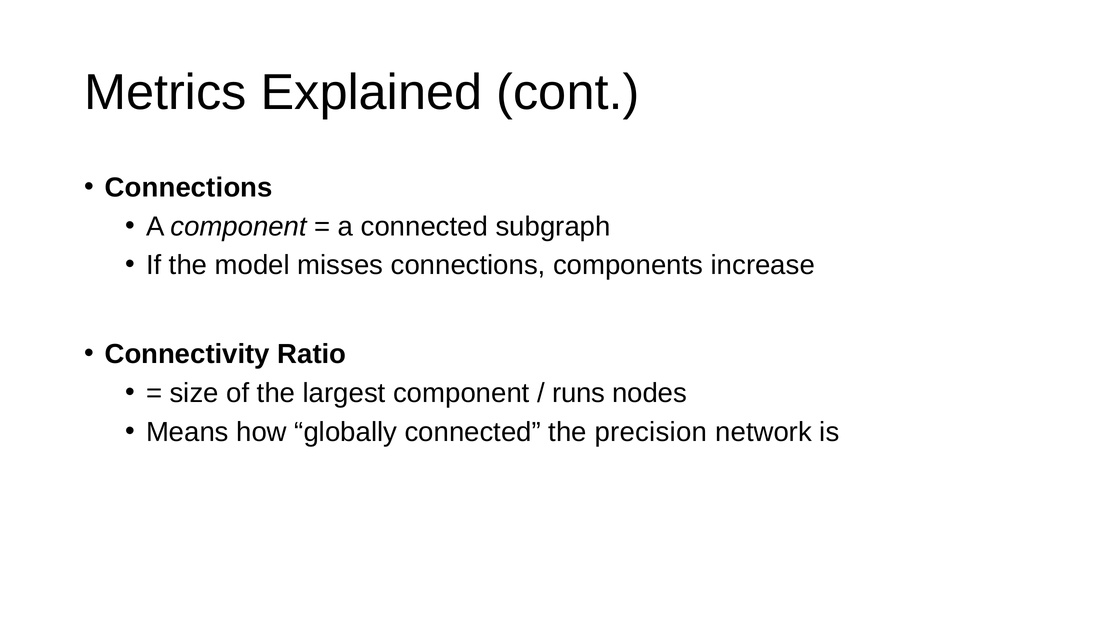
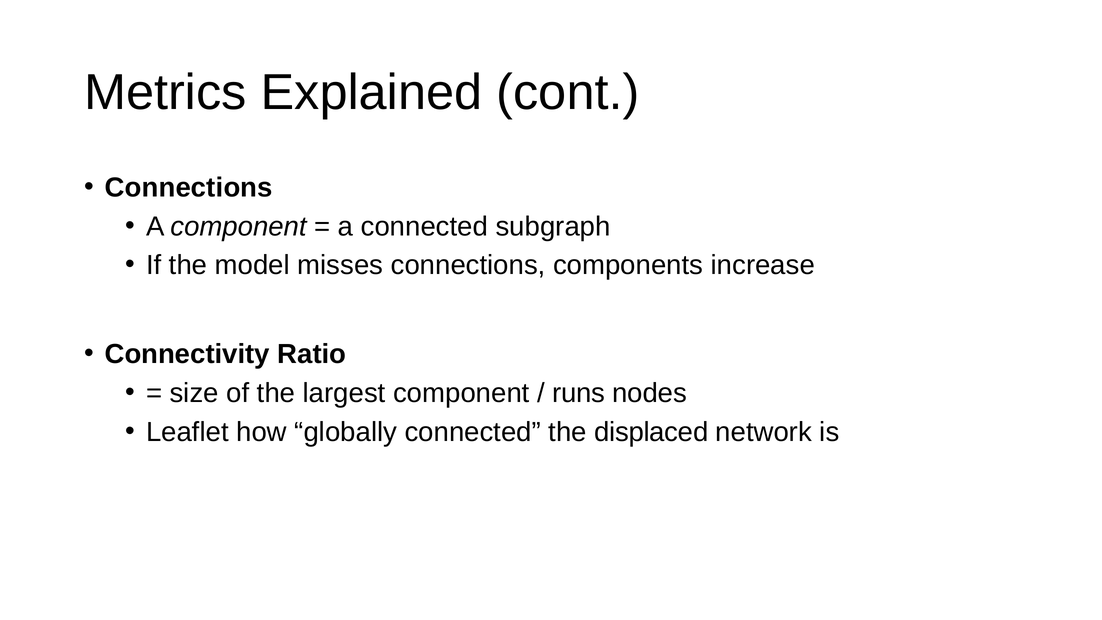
Means: Means -> Leaflet (187, 432)
precision: precision -> displaced (651, 432)
